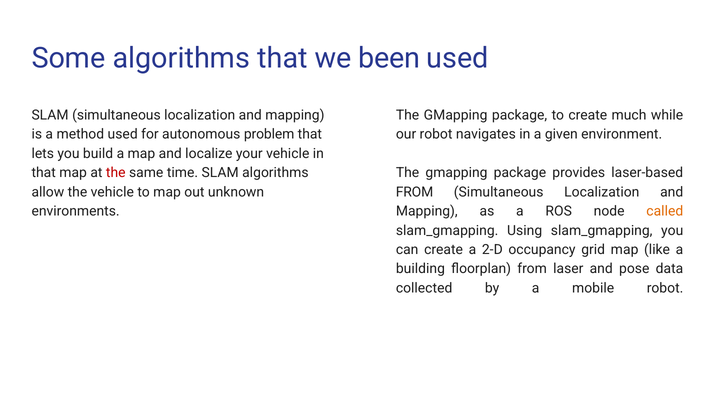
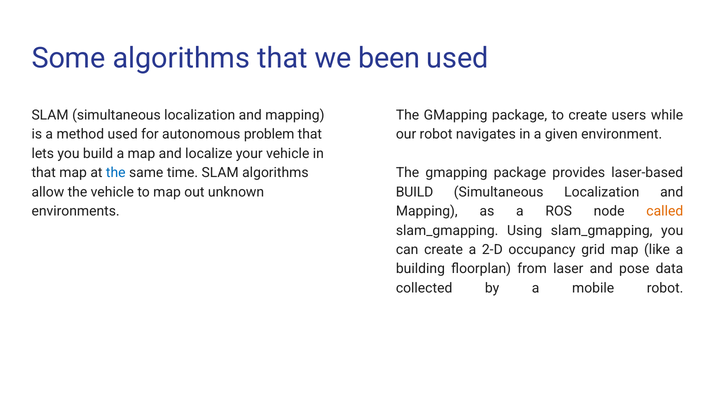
much: much -> users (629, 115)
the colour: red -> blue (116, 173)
FROM: FROM -> BUILD (415, 192)
